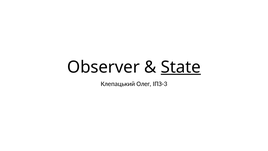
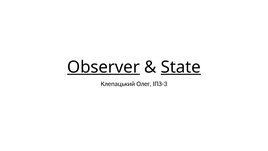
Observer underline: none -> present (103, 67)
